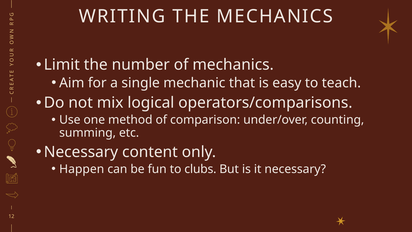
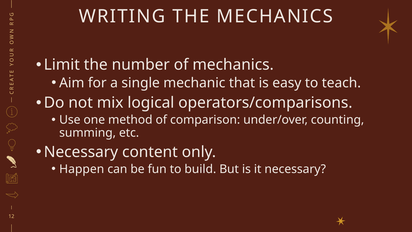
clubs: clubs -> build (200, 169)
